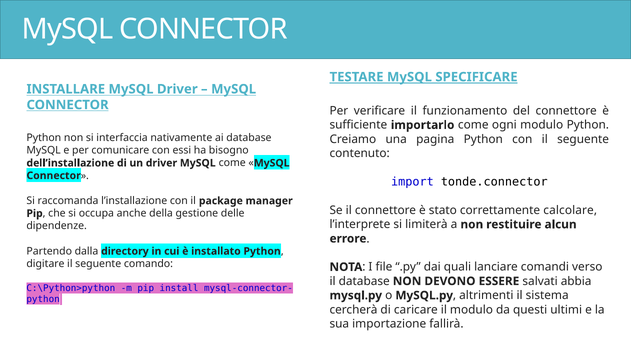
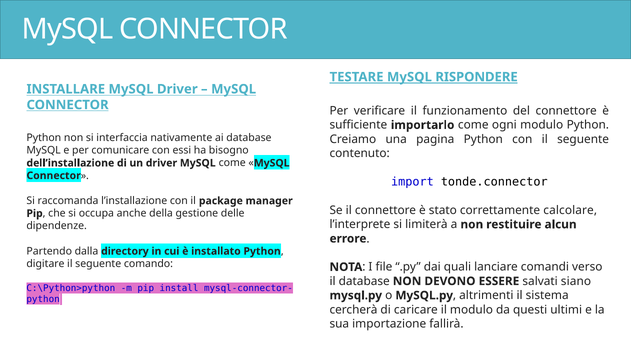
SPECIFICARE: SPECIFICARE -> RISPONDERE (477, 77)
abbia: abbia -> siano (576, 281)
